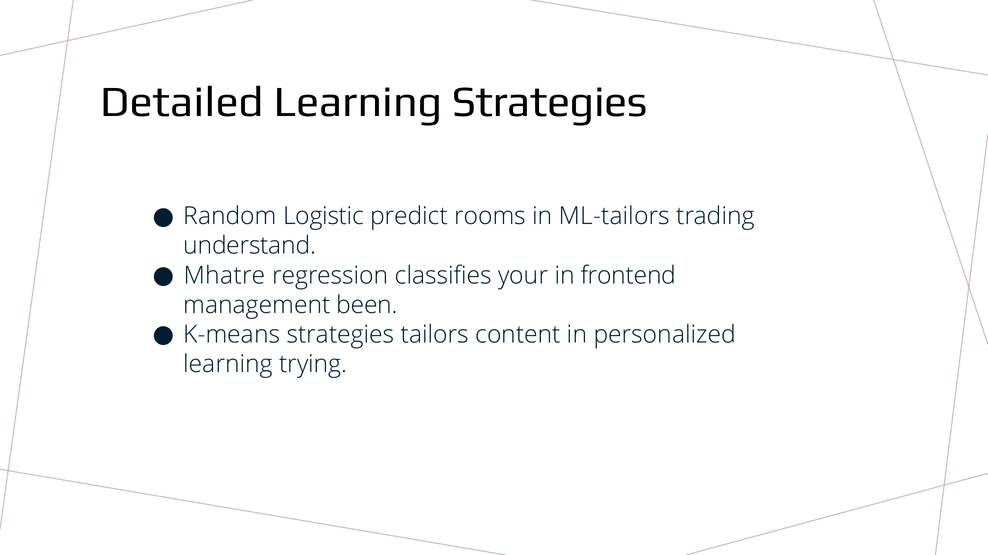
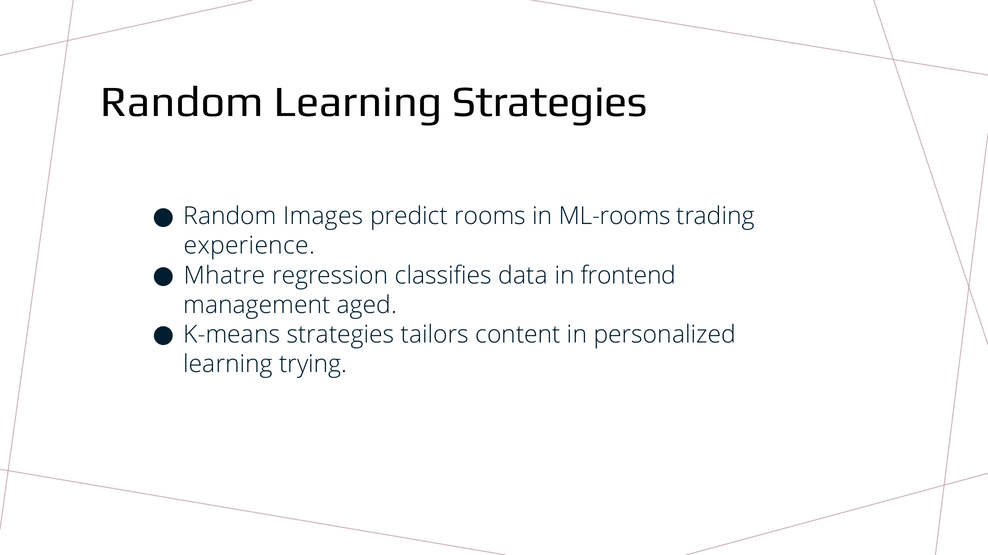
Detailed: Detailed -> Random (182, 102)
Logistic: Logistic -> Images (323, 217)
ML-tailors: ML-tailors -> ML-rooms (615, 217)
understand: understand -> experience (249, 246)
your: your -> data (523, 276)
been: been -> aged (367, 305)
